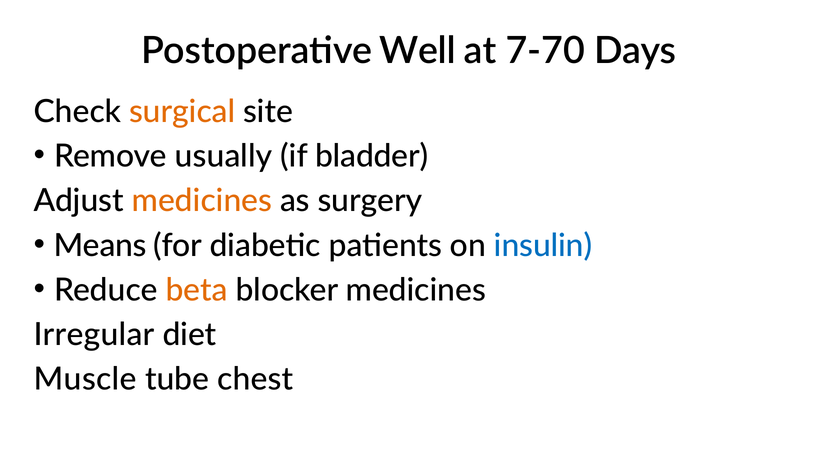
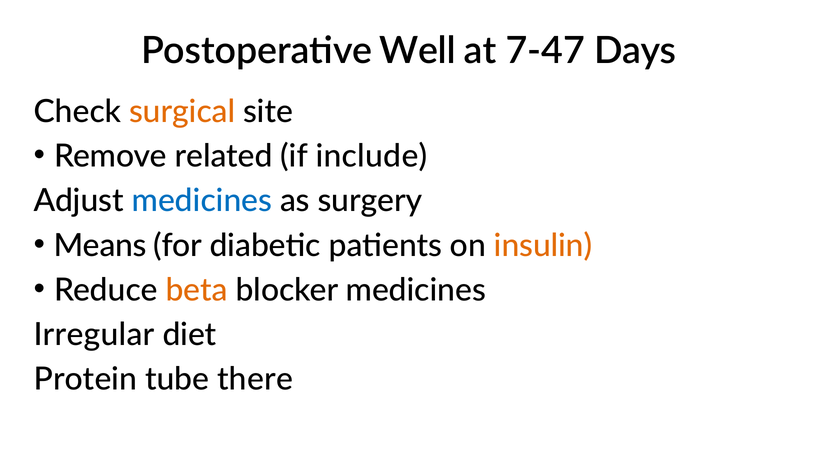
7-70: 7-70 -> 7-47 (545, 51)
usually: usually -> related (224, 156)
bladder: bladder -> include (371, 156)
medicines colour: orange -> blue (202, 201)
insulin colour: blue -> orange (543, 246)
Muscle: Muscle -> Protein (85, 380)
chest: chest -> there (255, 380)
